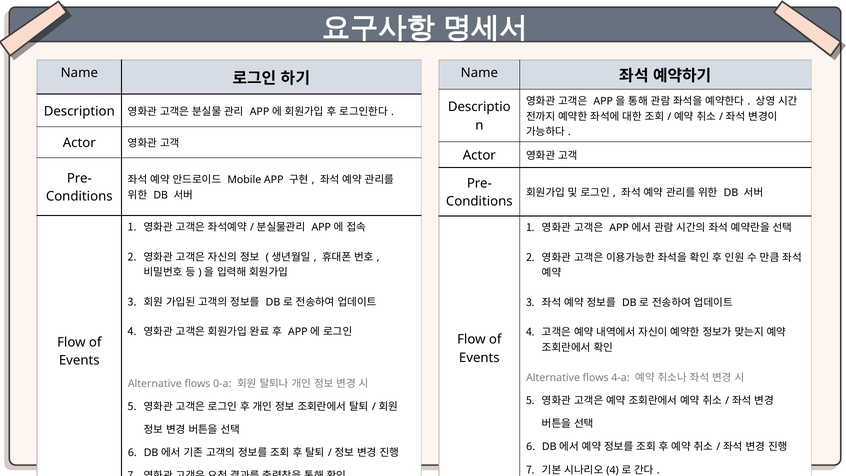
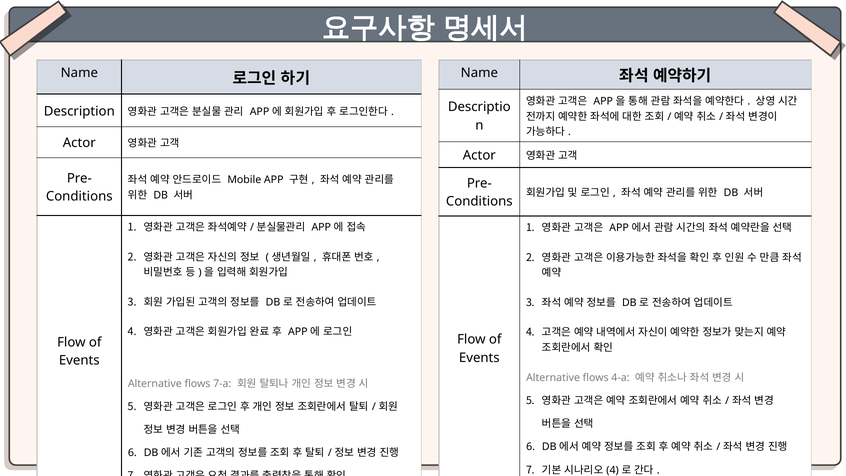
0-a: 0-a -> 7-a (222, 384)
